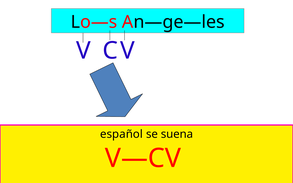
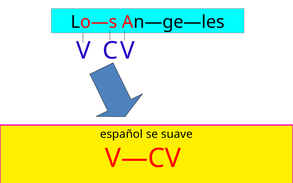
suena: suena -> suave (177, 134)
